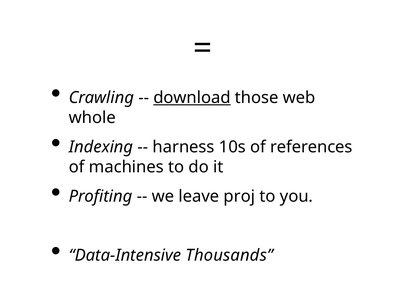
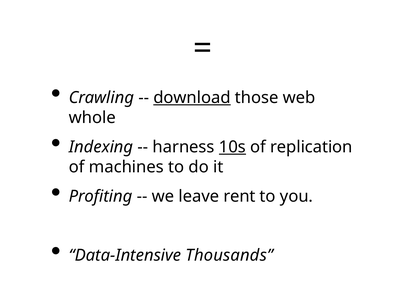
10s underline: none -> present (232, 147)
references: references -> replication (311, 147)
proj: proj -> rent (239, 196)
